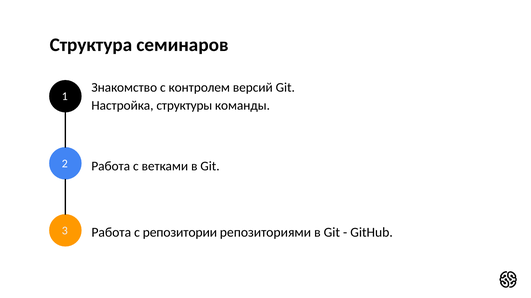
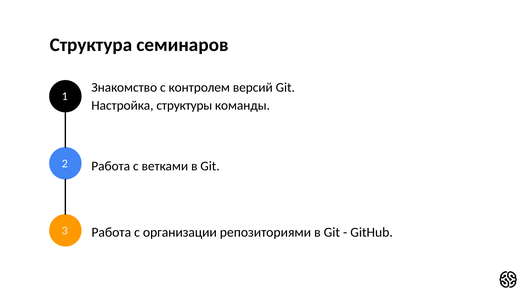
репозитории: репозитории -> организации (180, 233)
